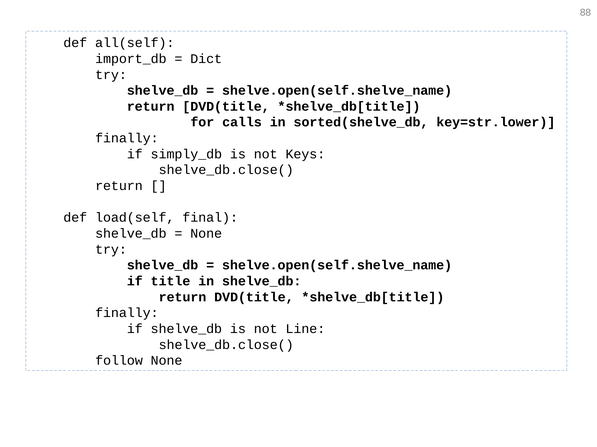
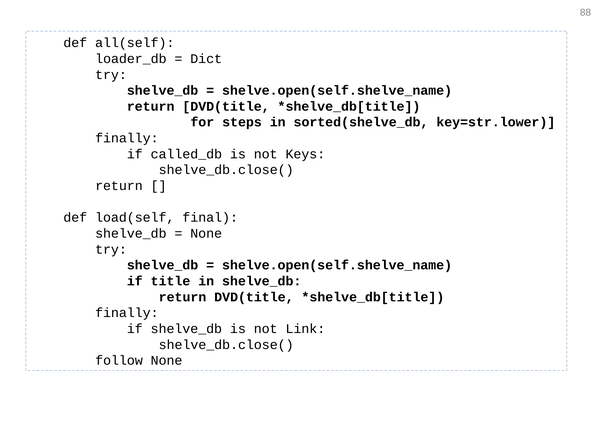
import_db: import_db -> loader_db (131, 59)
calls: calls -> steps (242, 122)
simply_db: simply_db -> called_db (186, 154)
Line: Line -> Link (305, 329)
